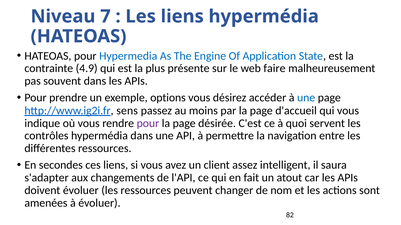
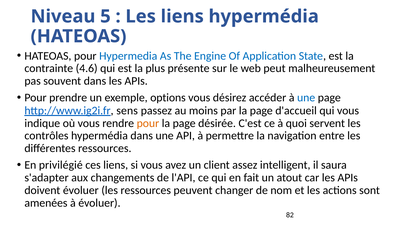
7: 7 -> 5 (105, 16)
4.9: 4.9 -> 4.6 (87, 69)
faire: faire -> peut (275, 69)
pour colour: purple -> orange (148, 124)
secondes: secondes -> privilégié (61, 166)
